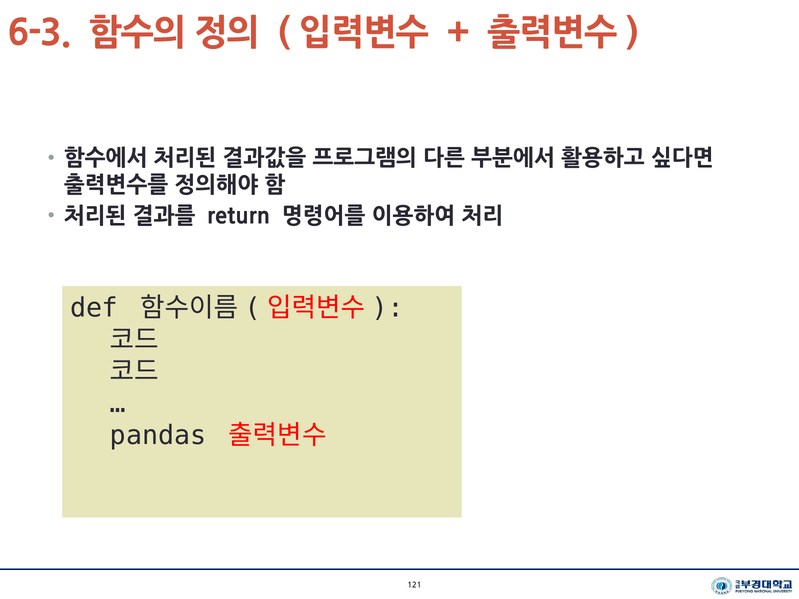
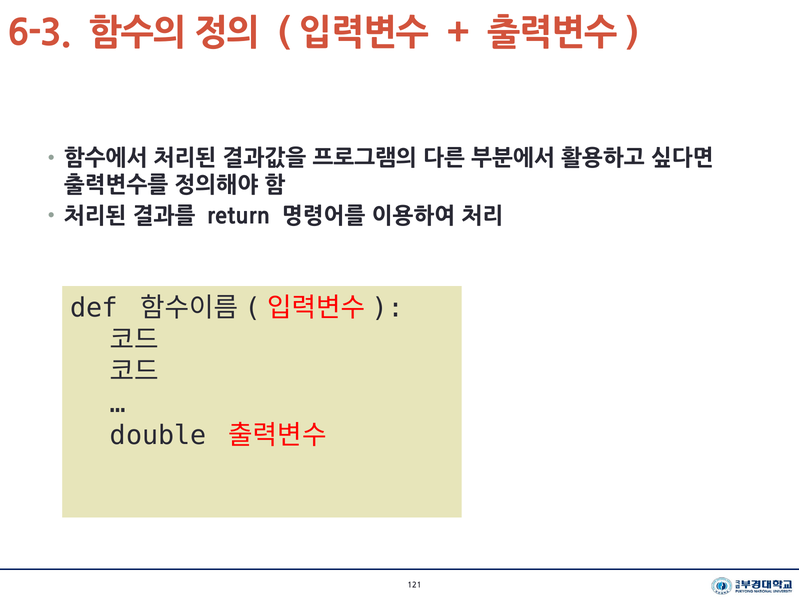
pandas: pandas -> double (158, 436)
